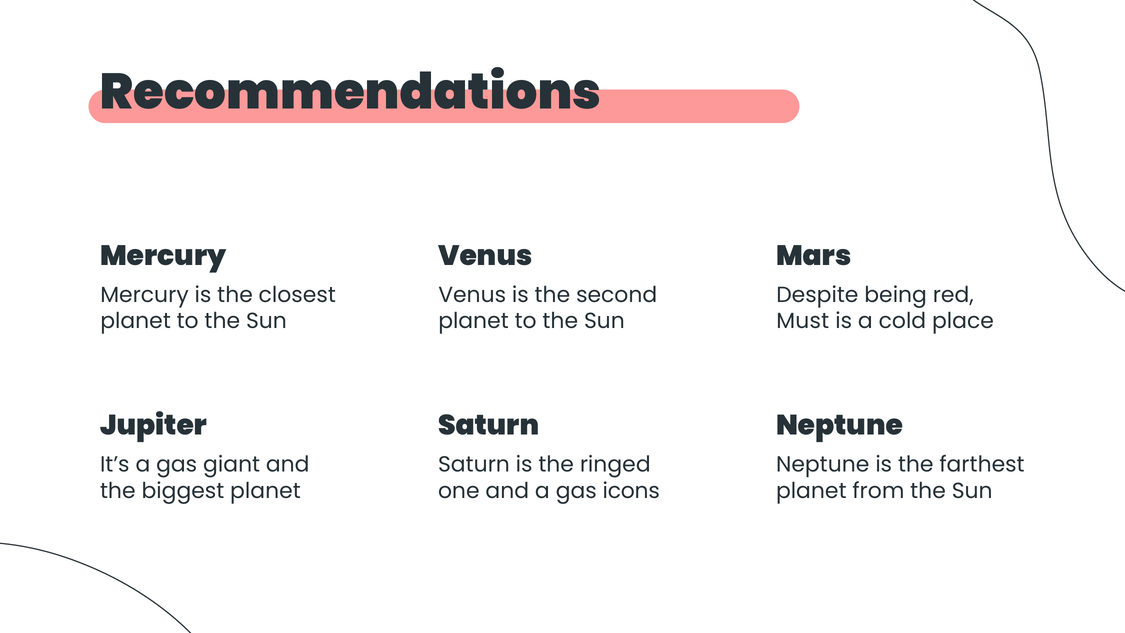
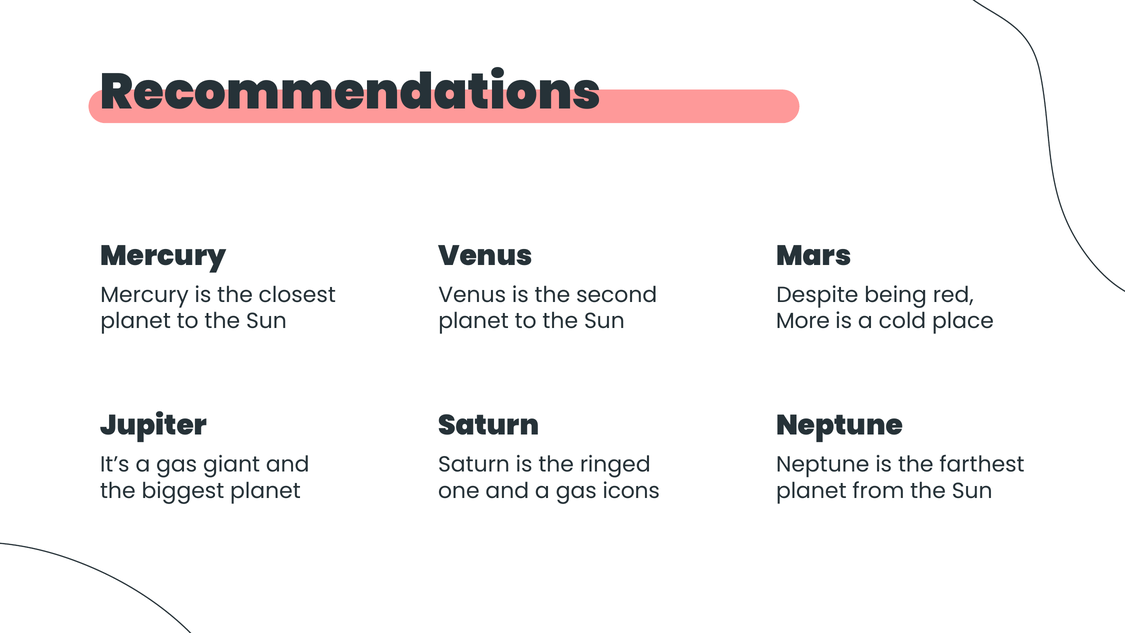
Must: Must -> More (803, 321)
